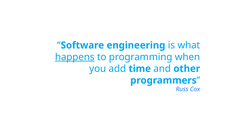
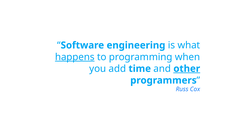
other underline: none -> present (187, 68)
